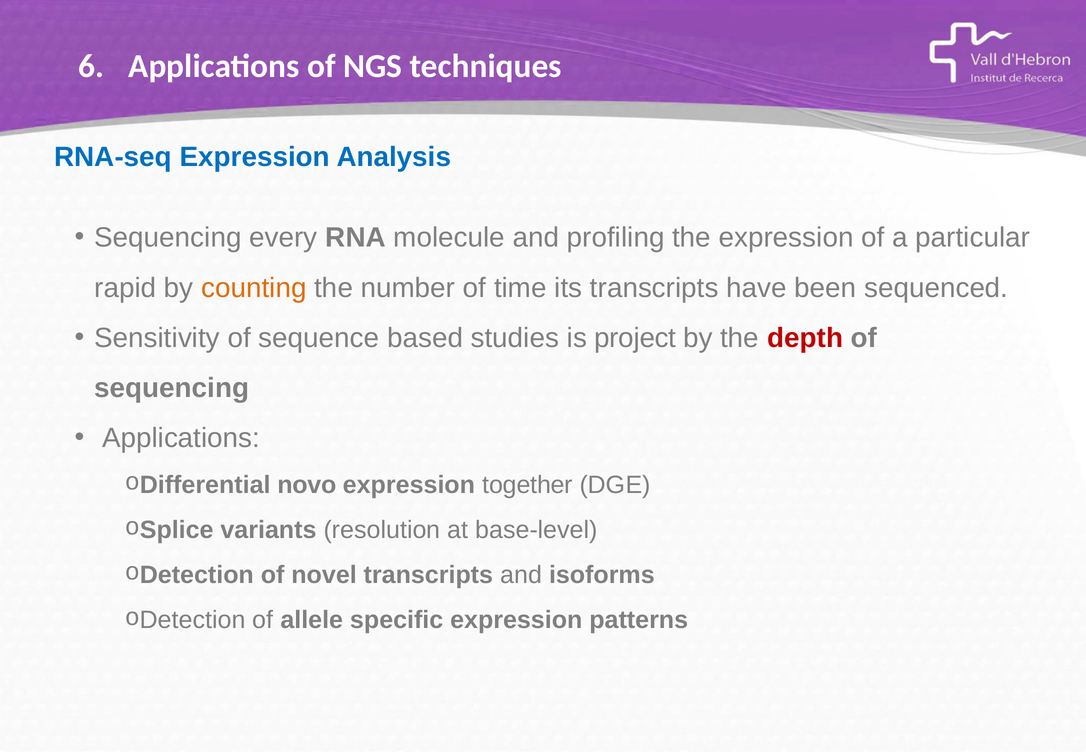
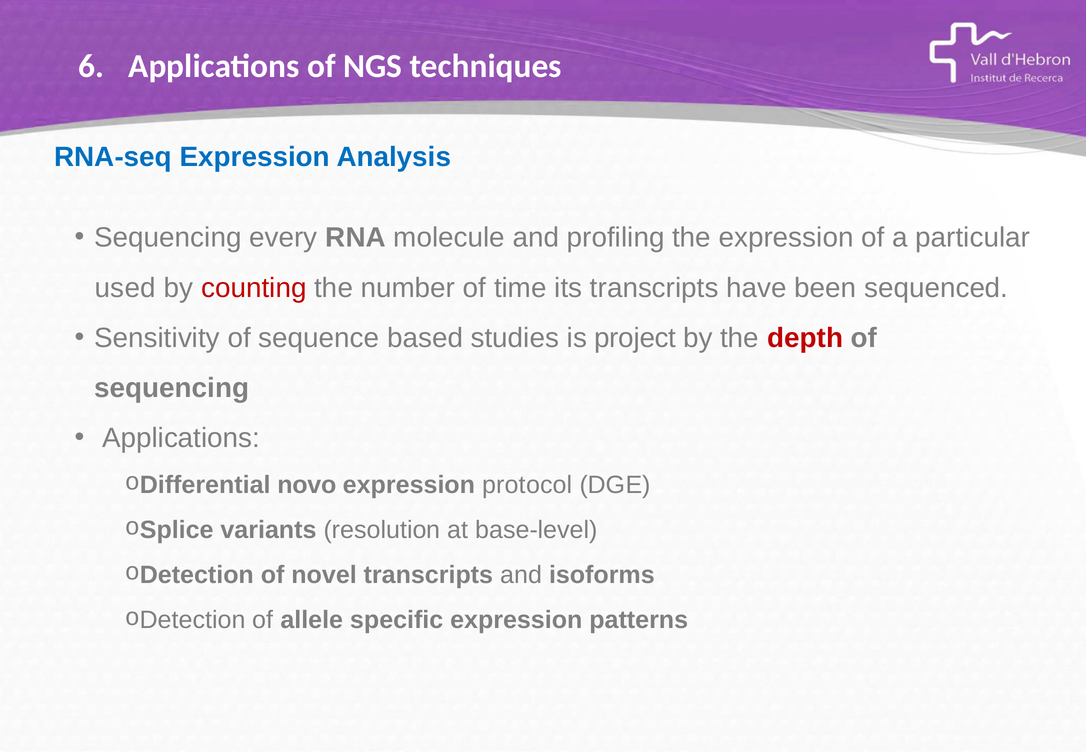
rapid: rapid -> used (125, 288)
counting colour: orange -> red (254, 288)
together: together -> protocol (527, 485)
